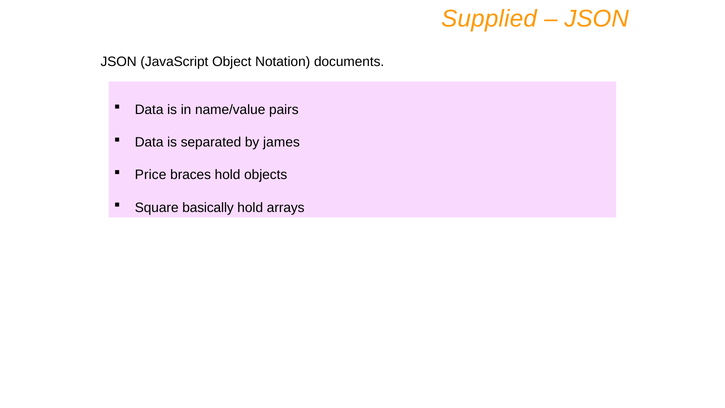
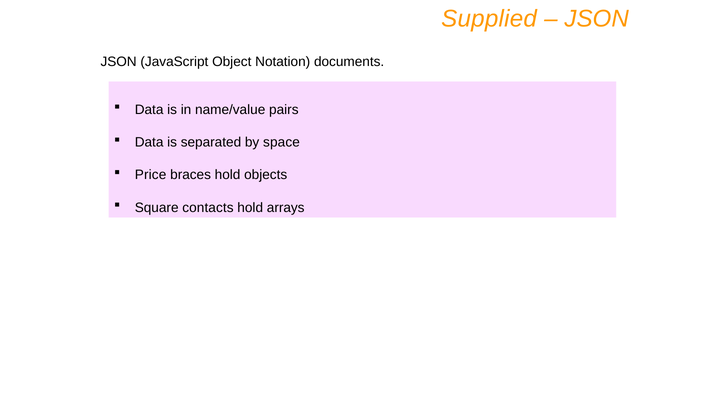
james: james -> space (281, 142)
basically: basically -> contacts (208, 208)
